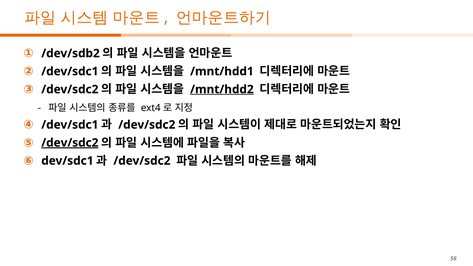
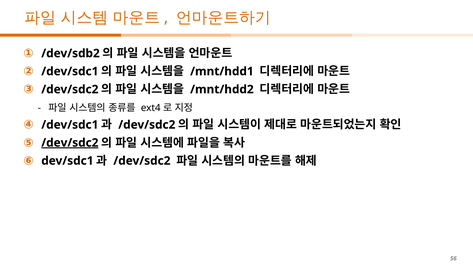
/mnt/hdd2 underline: present -> none (222, 89)
